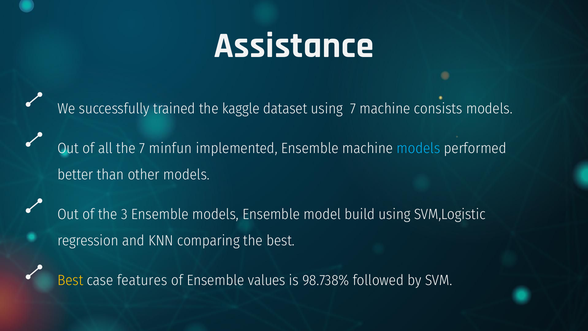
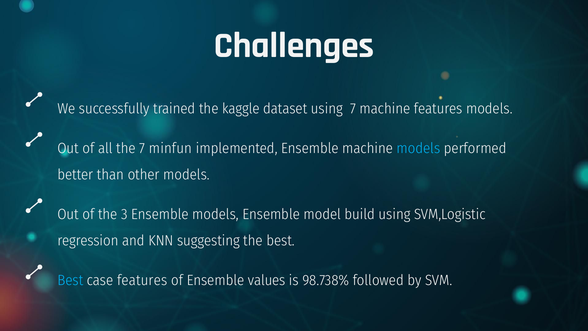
Assistance: Assistance -> Challenges (294, 45)
machine consists: consists -> features (438, 109)
comparing: comparing -> suggesting (208, 241)
Best colour: yellow -> light blue (70, 280)
